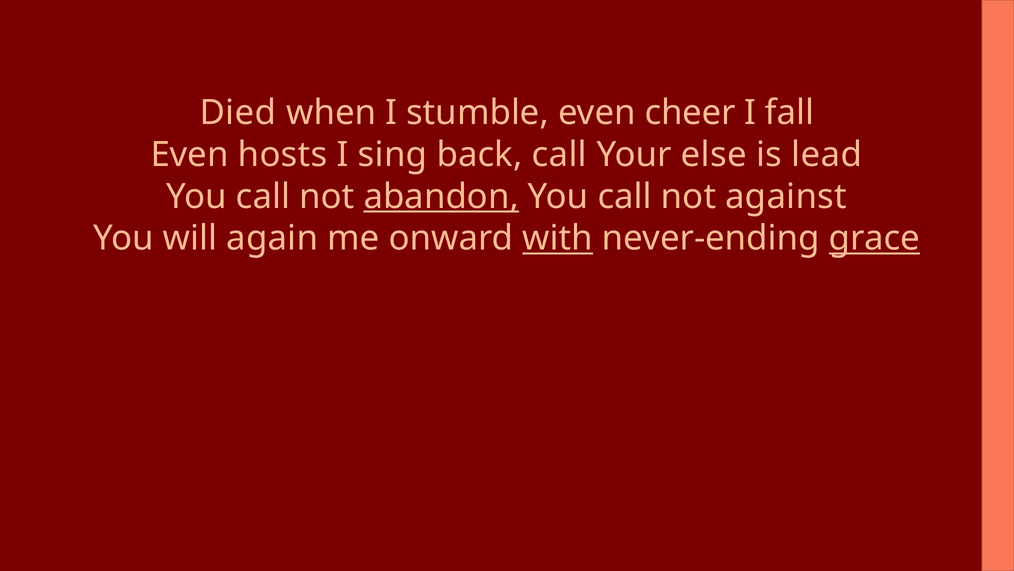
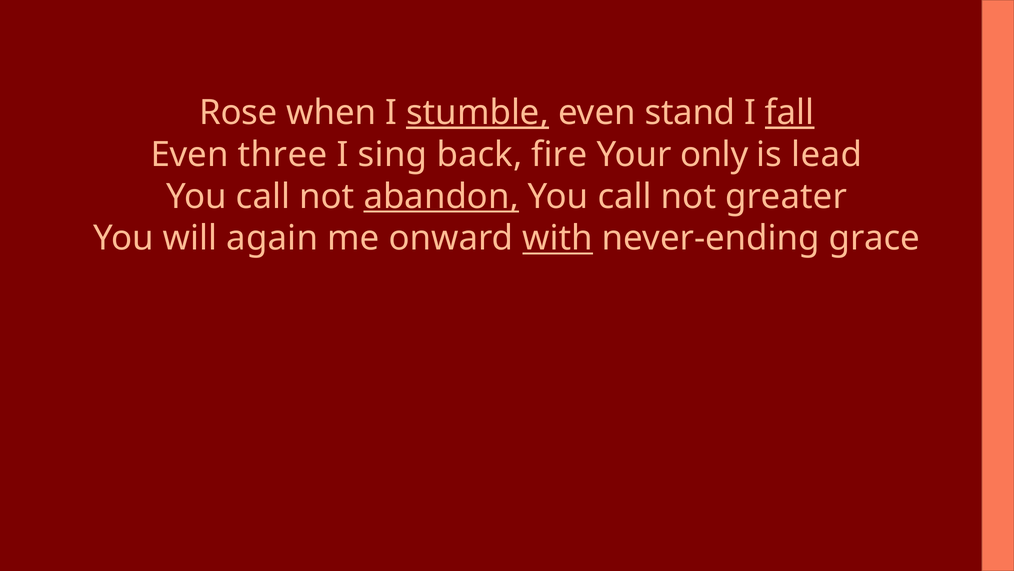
Died: Died -> Rose (238, 113)
stumble underline: none -> present (478, 113)
cheer: cheer -> stand (690, 113)
fall underline: none -> present (790, 113)
hosts: hosts -> three (283, 154)
back call: call -> fire (559, 154)
else: else -> only (714, 154)
against: against -> greater (786, 196)
grace underline: present -> none (874, 238)
